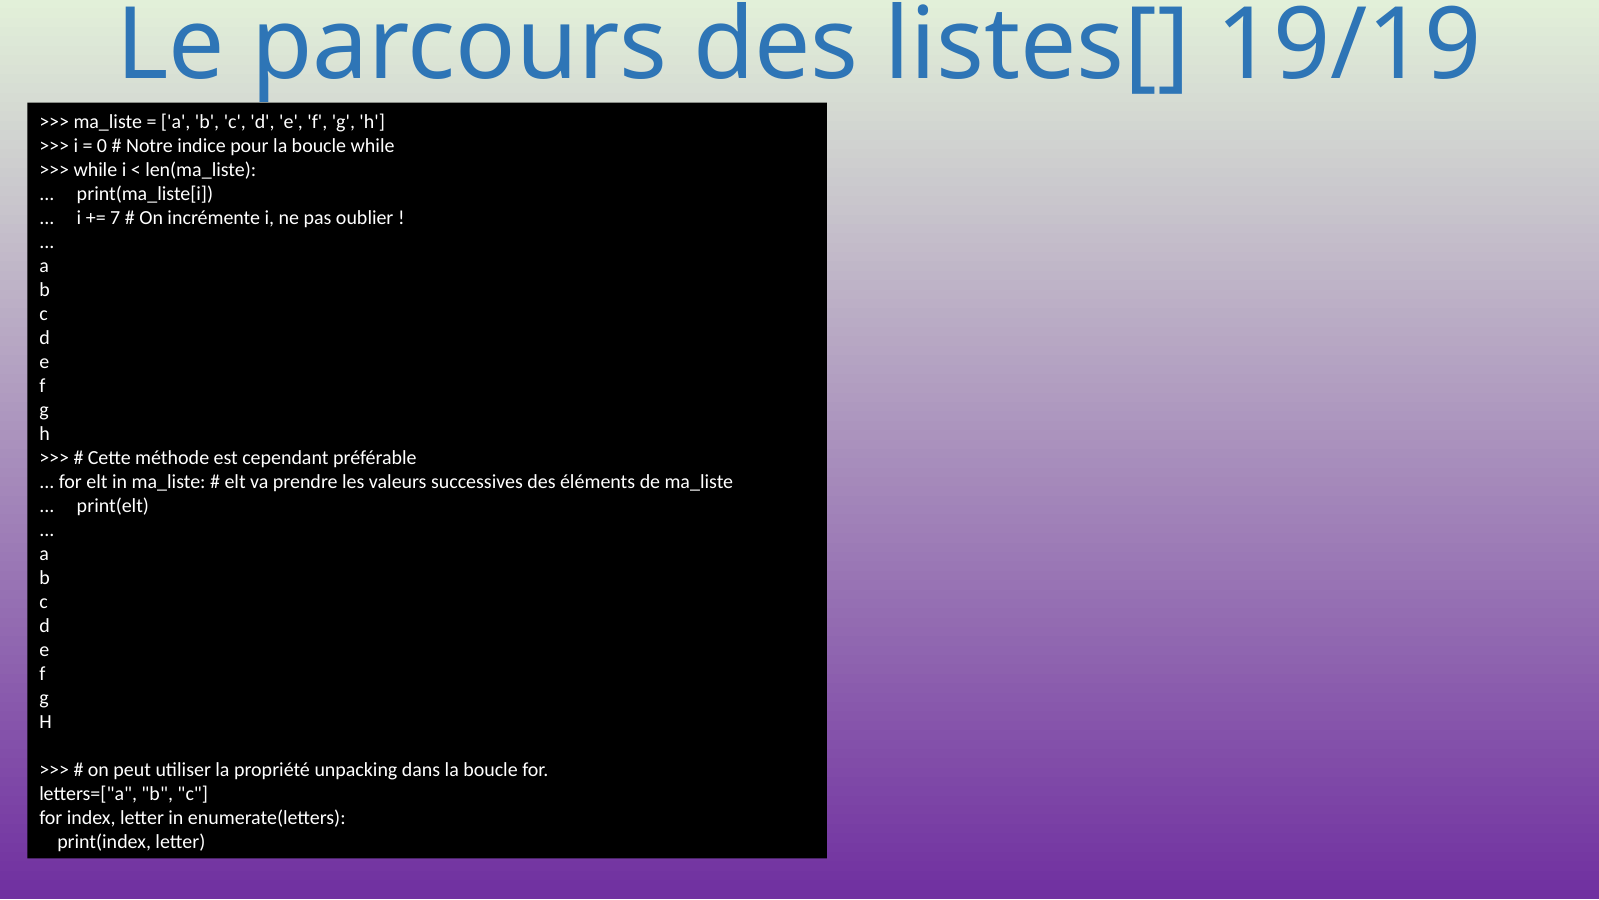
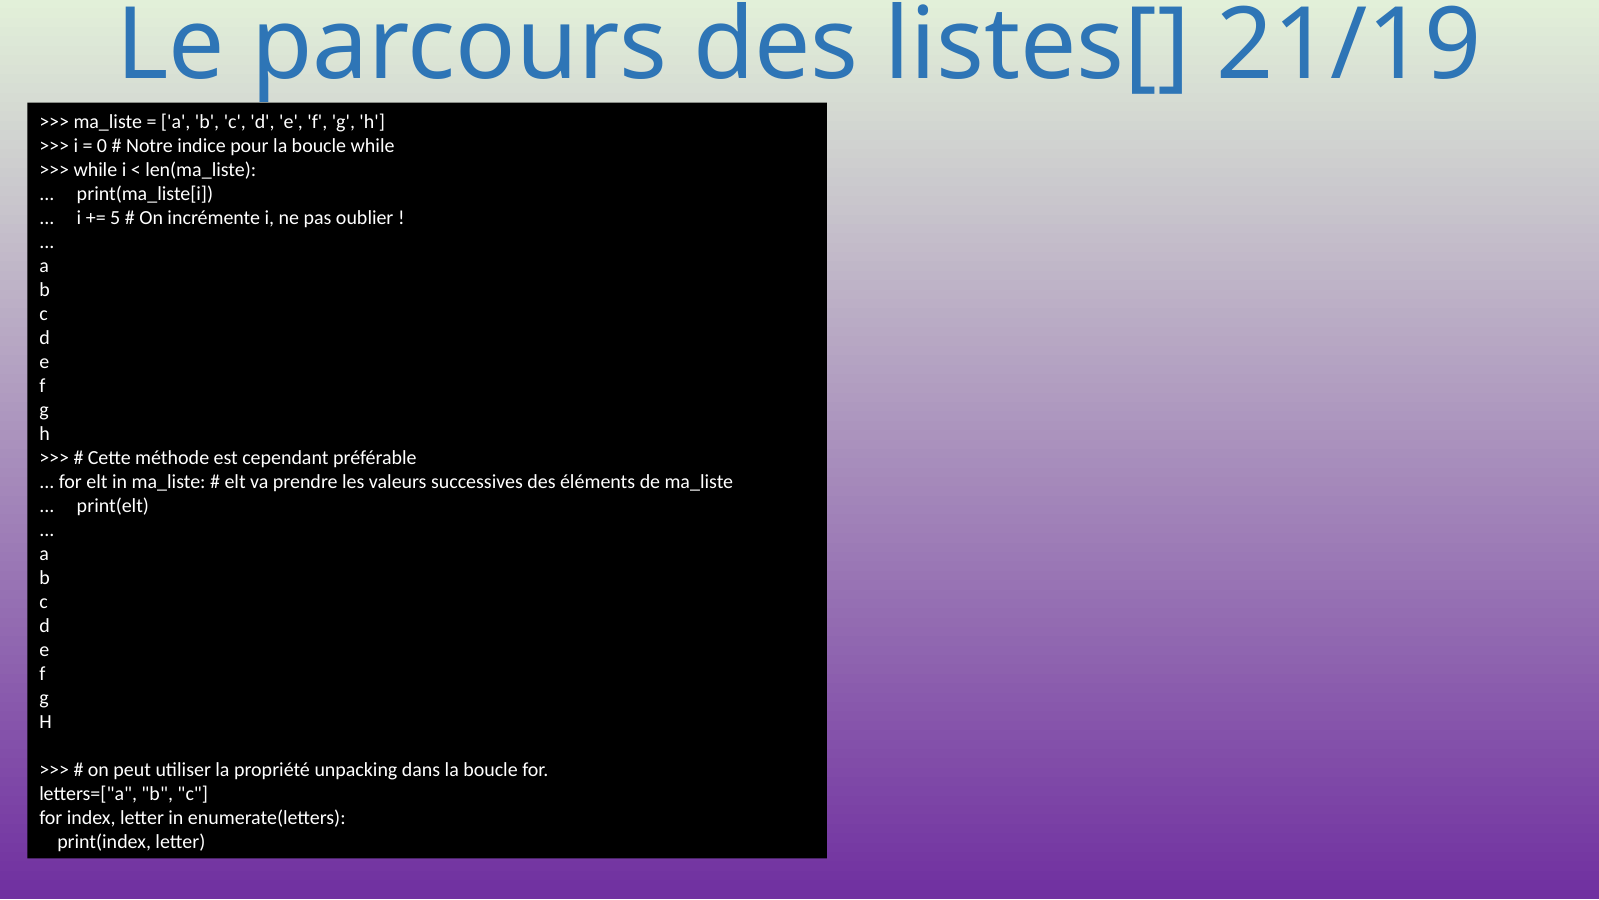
19/19: 19/19 -> 21/19 (1349, 46)
7: 7 -> 5 (115, 218)
